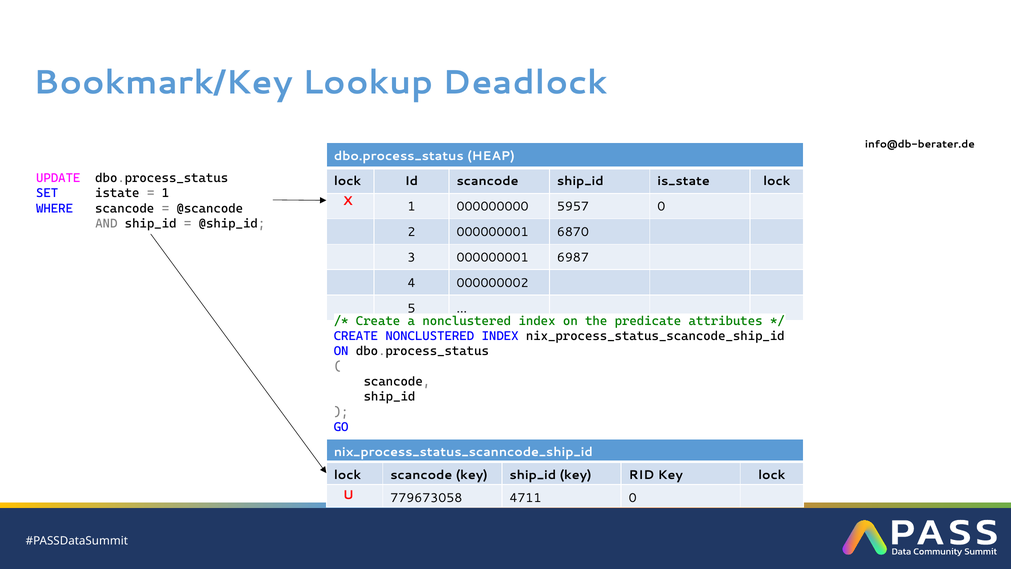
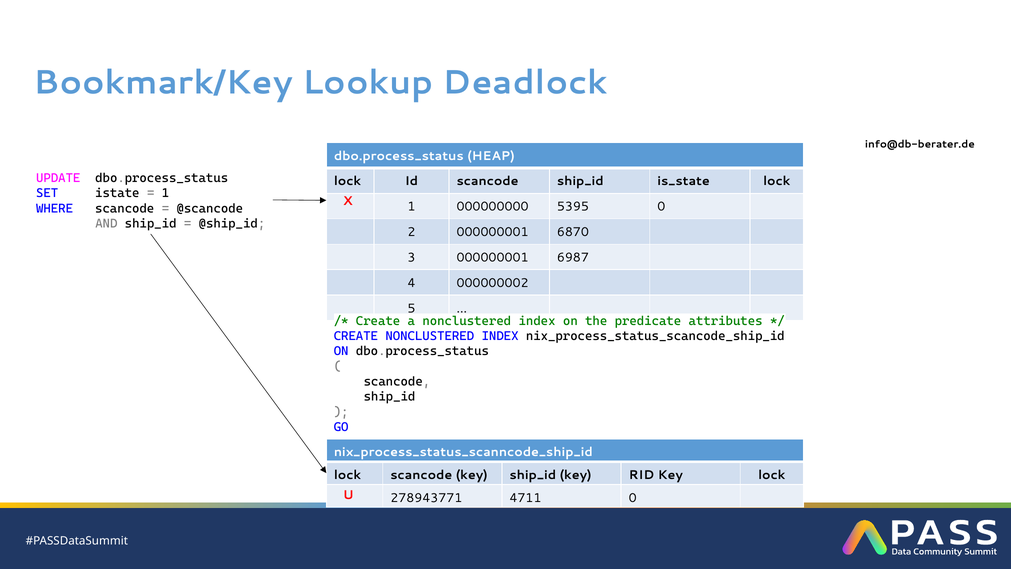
5957: 5957 -> 5395 (573, 207)
779673058: 779673058 -> 278943771 (426, 498)
